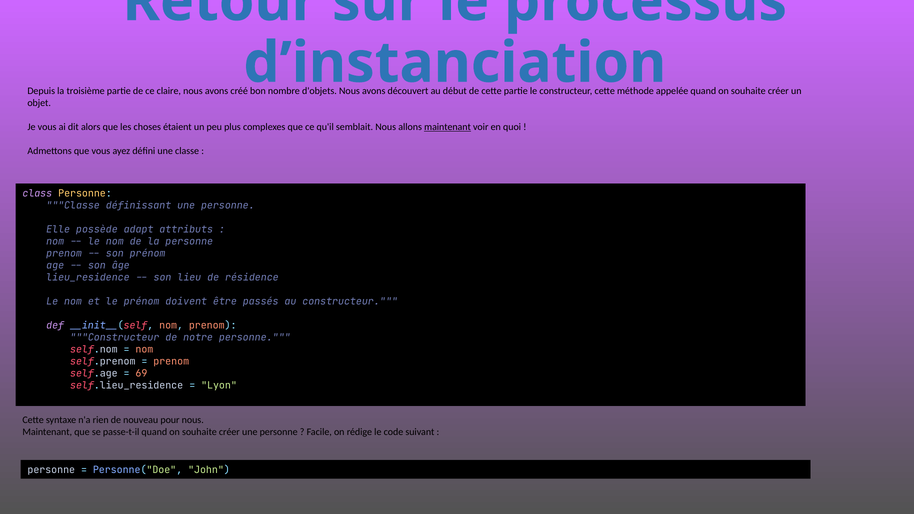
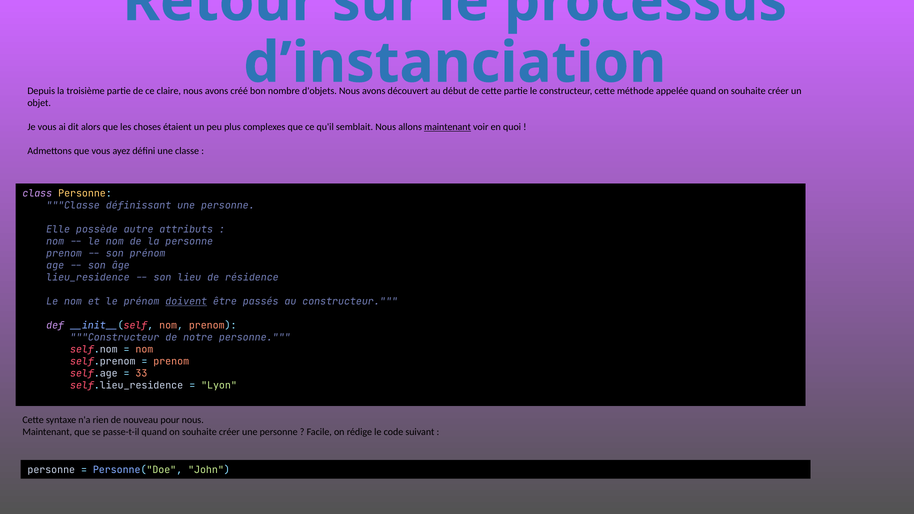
adapt: adapt -> autre (139, 230)
doivent underline: none -> present (186, 302)
69: 69 -> 33 (141, 373)
